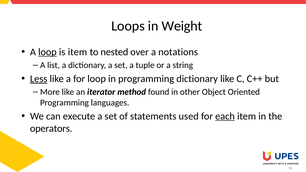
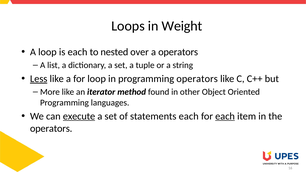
loop underline: present -> none (47, 52)
is item: item -> each (77, 52)
a notations: notations -> operators (178, 52)
programming dictionary: dictionary -> operators (197, 79)
execute underline: none -> present (79, 116)
statements used: used -> each (189, 116)
